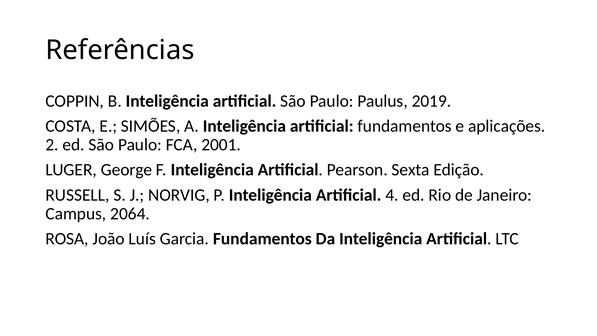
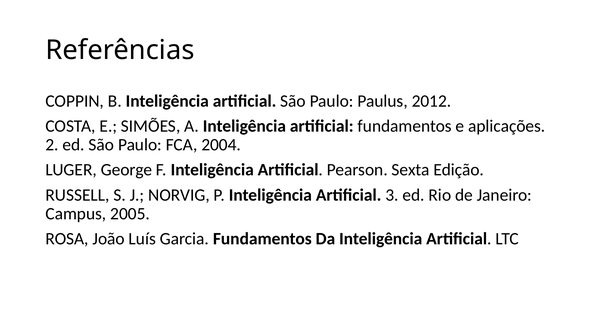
2019: 2019 -> 2012 (432, 101)
2001: 2001 -> 2004 (221, 145)
4: 4 -> 3 (392, 195)
2064: 2064 -> 2005 (130, 214)
